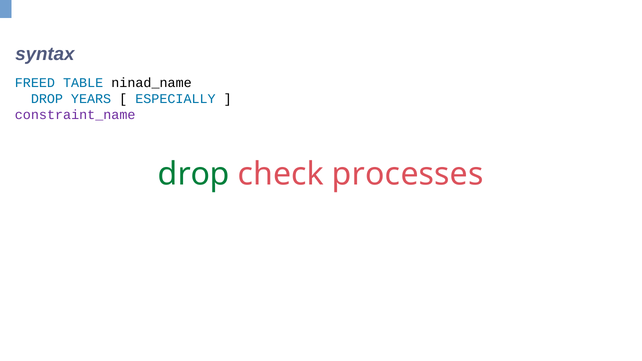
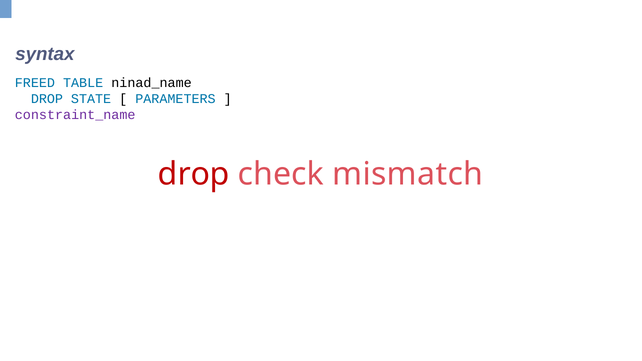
YEARS: YEARS -> STATE (91, 99)
ESPECIALLY: ESPECIALLY -> PARAMETERS (175, 99)
drop colour: green -> red (194, 174)
processes: processes -> mismatch (408, 174)
